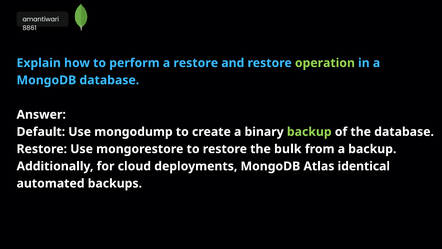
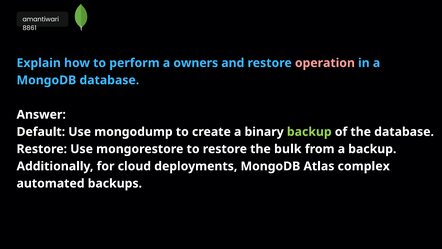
a restore: restore -> owners (196, 63)
operation colour: light green -> pink (325, 63)
identical: identical -> complex (364, 166)
